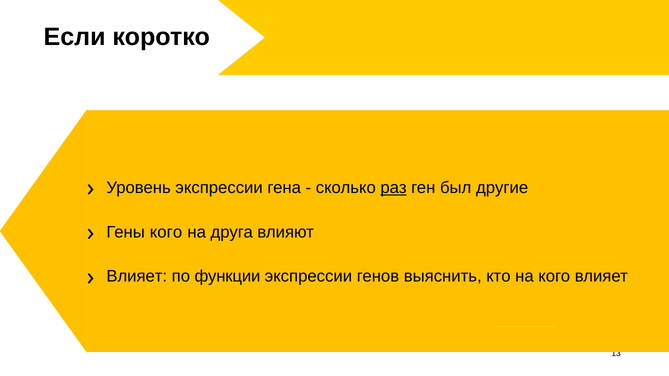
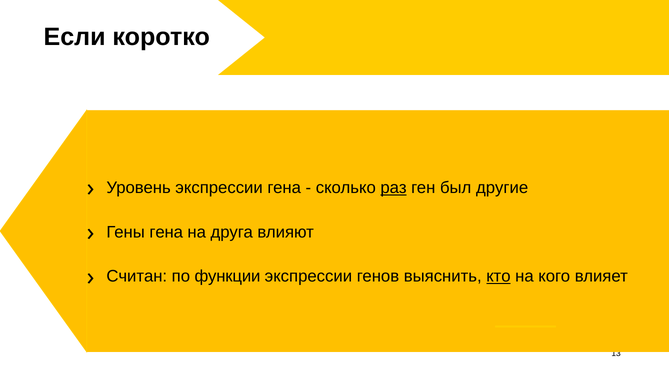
Гены кого: кого -> гена (166, 232)
Влияет: Влияет -> Считан (137, 277)
кто underline: none -> present (498, 277)
